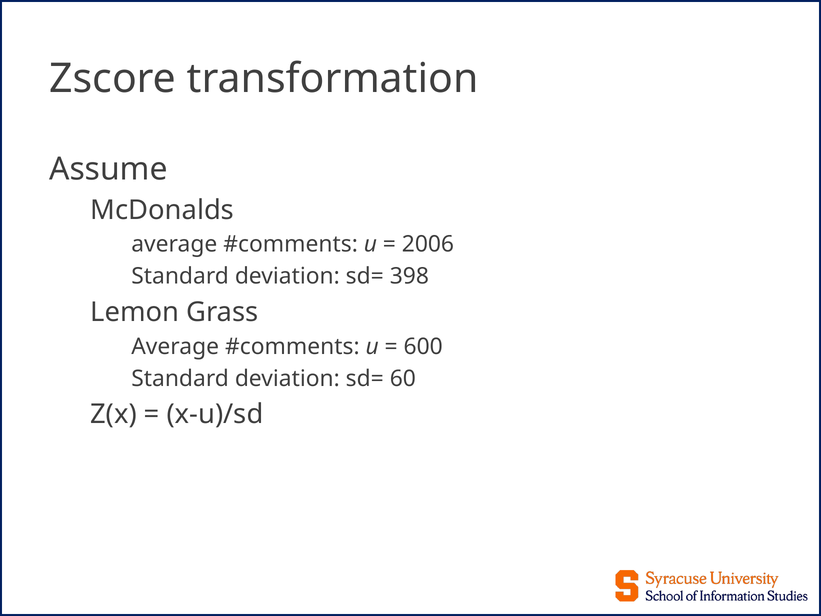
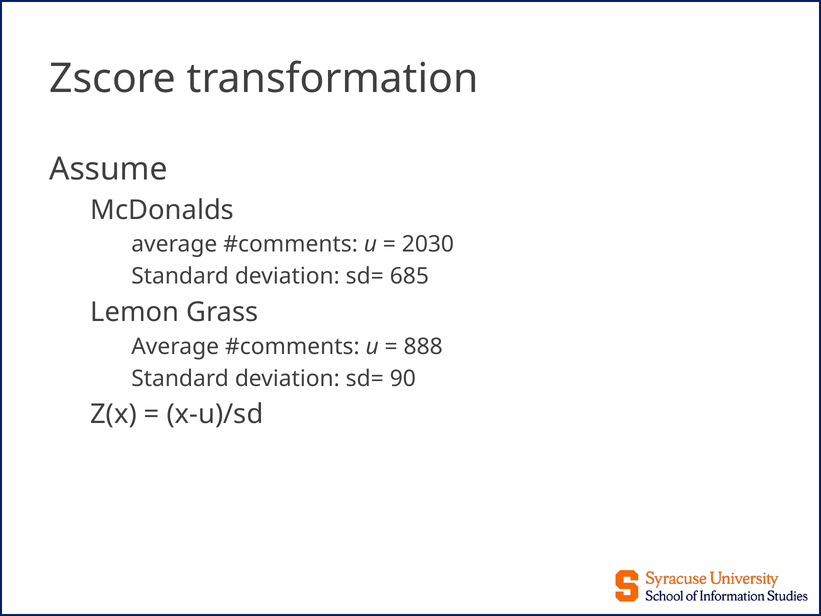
2006: 2006 -> 2030 (428, 244)
398: 398 -> 685 (409, 276)
600: 600 -> 888 (423, 346)
60: 60 -> 90 (403, 378)
